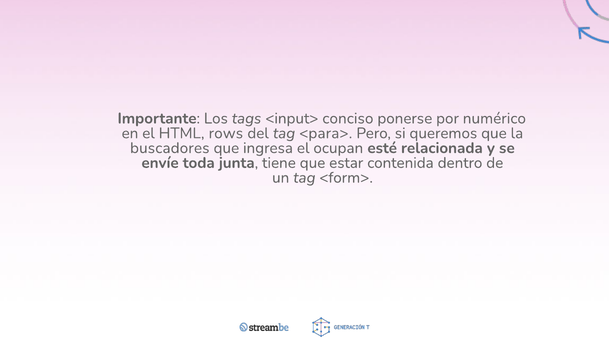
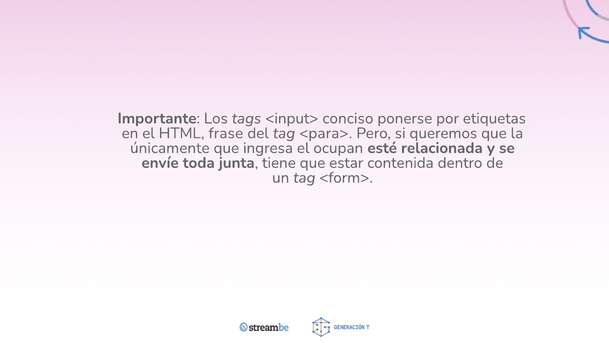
numérico: numérico -> etiquetas (494, 118)
rows: rows -> frase (226, 133)
buscadores: buscadores -> únicamente (170, 148)
